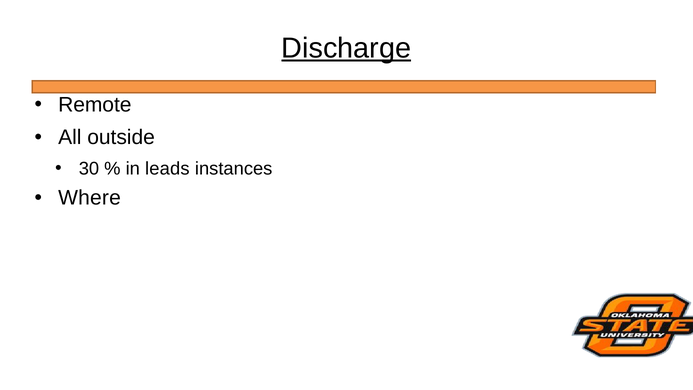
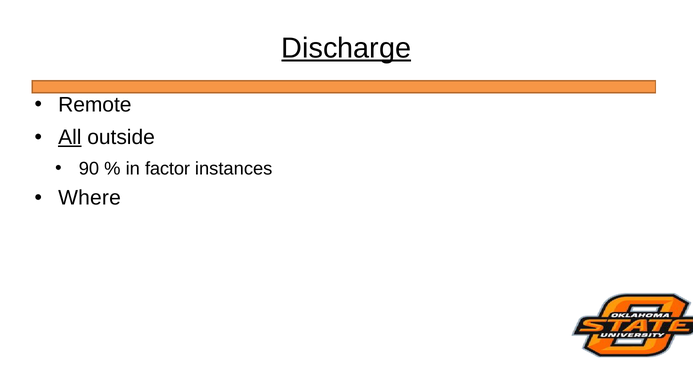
All underline: none -> present (70, 137)
30: 30 -> 90 (89, 168)
leads: leads -> factor (168, 168)
